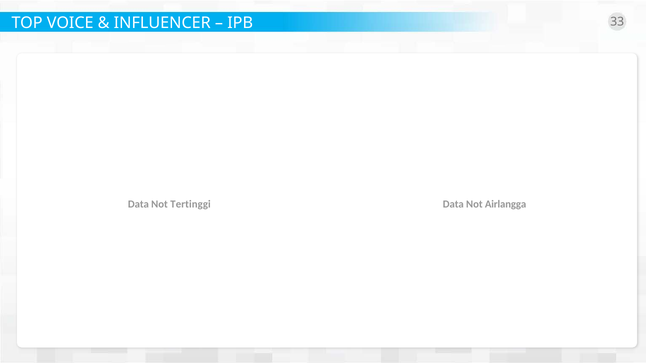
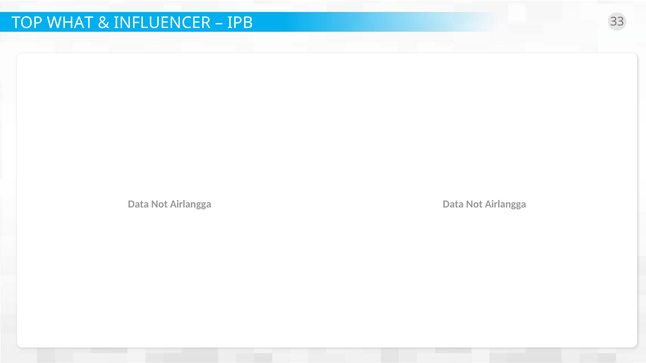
VOICE: VOICE -> WHAT (70, 23)
Tertinggi: Tertinggi -> Airlangga (191, 204)
